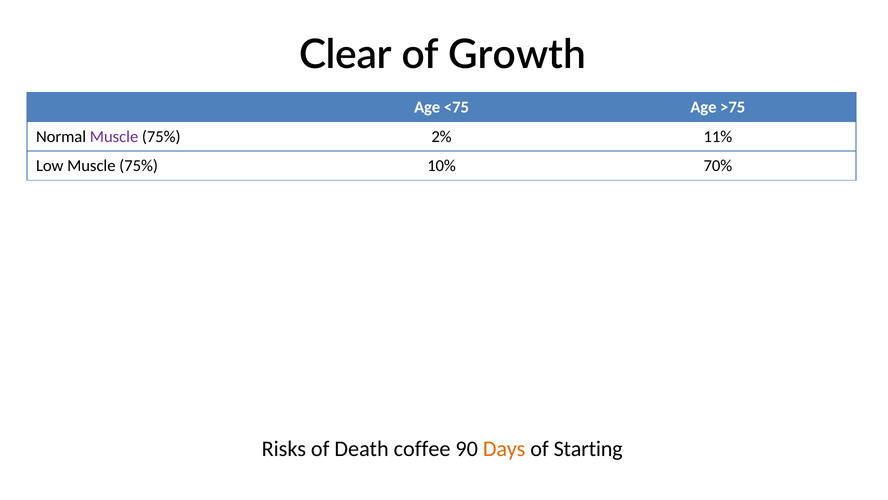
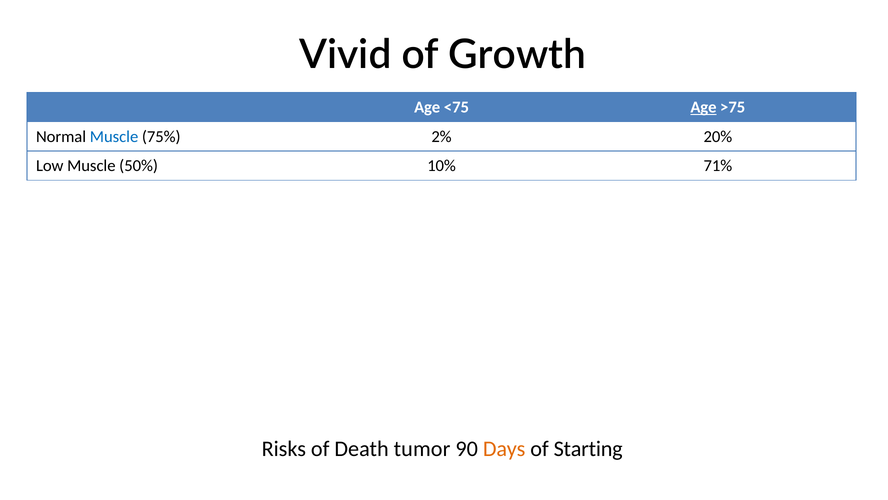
Clear: Clear -> Vivid (345, 55)
Age underline: none -> present (703, 107)
Muscle colour: purple -> blue (114, 136)
11%: 11% -> 20% (718, 136)
Low Muscle 75%: 75% -> 50% (139, 166)
70%: 70% -> 71% (718, 166)
coffee: coffee -> tumor (422, 448)
